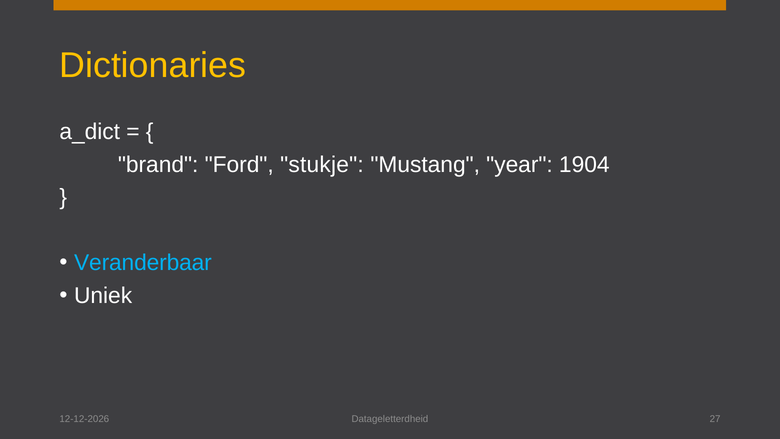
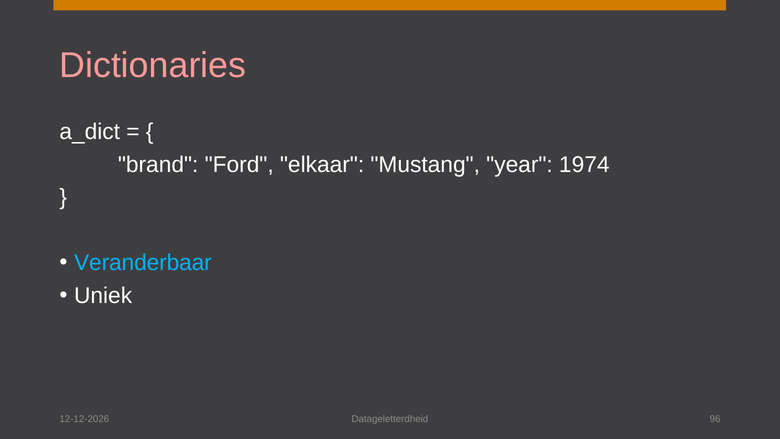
Dictionaries colour: yellow -> pink (153, 66)
stukje: stukje -> elkaar (322, 165)
1904: 1904 -> 1974 (584, 165)
27: 27 -> 96 (715, 419)
